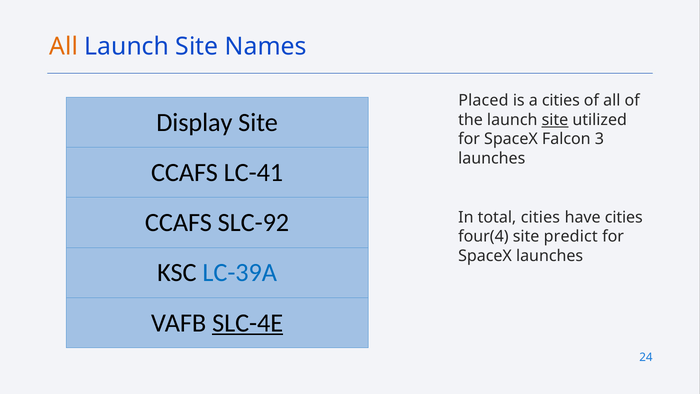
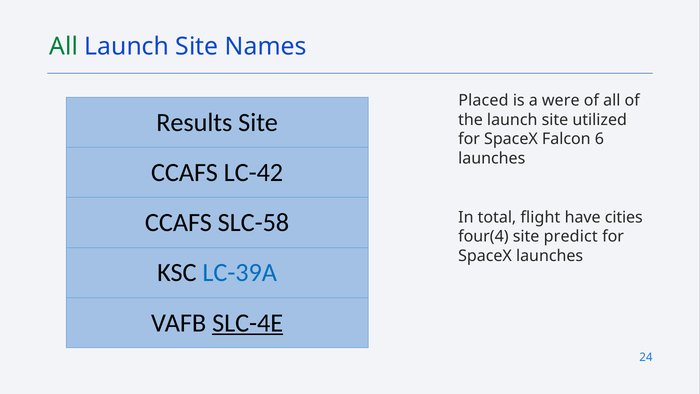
All colour: orange -> green (64, 47)
a cities: cities -> were (561, 101)
Display: Display -> Results (194, 122)
site underline: present -> none (555, 120)
3: 3 -> 6 (599, 139)
LC-41: LC-41 -> LC-42 (253, 172)
SLC-92: SLC-92 -> SLC-58 (253, 223)
total cities: cities -> flight (540, 217)
